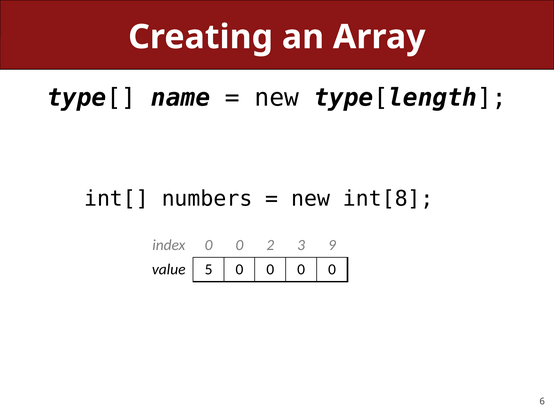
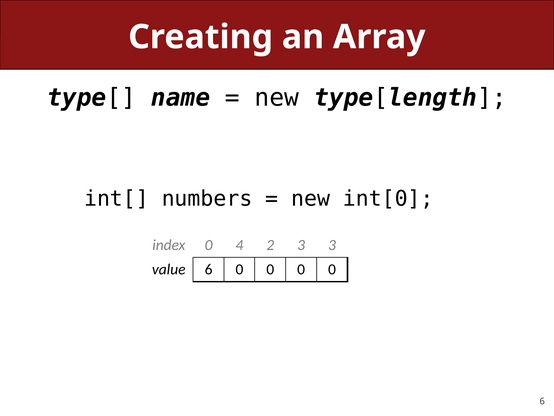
int[8: int[8 -> int[0 (388, 199)
index 0 0: 0 -> 4 (239, 245)
3 9: 9 -> 3 (332, 245)
value 5: 5 -> 6 (209, 269)
